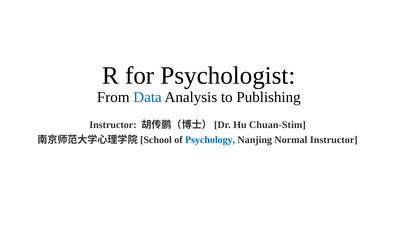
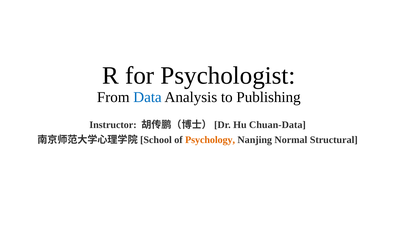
Chuan-Stim: Chuan-Stim -> Chuan-Data (277, 125)
Psychology colour: blue -> orange (210, 140)
Normal Instructor: Instructor -> Structural (334, 140)
